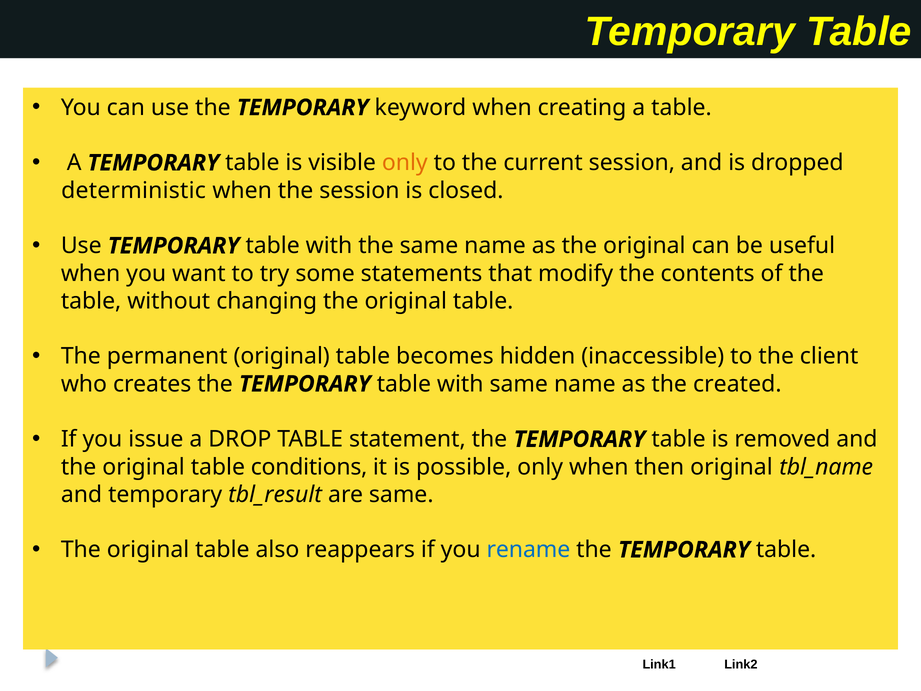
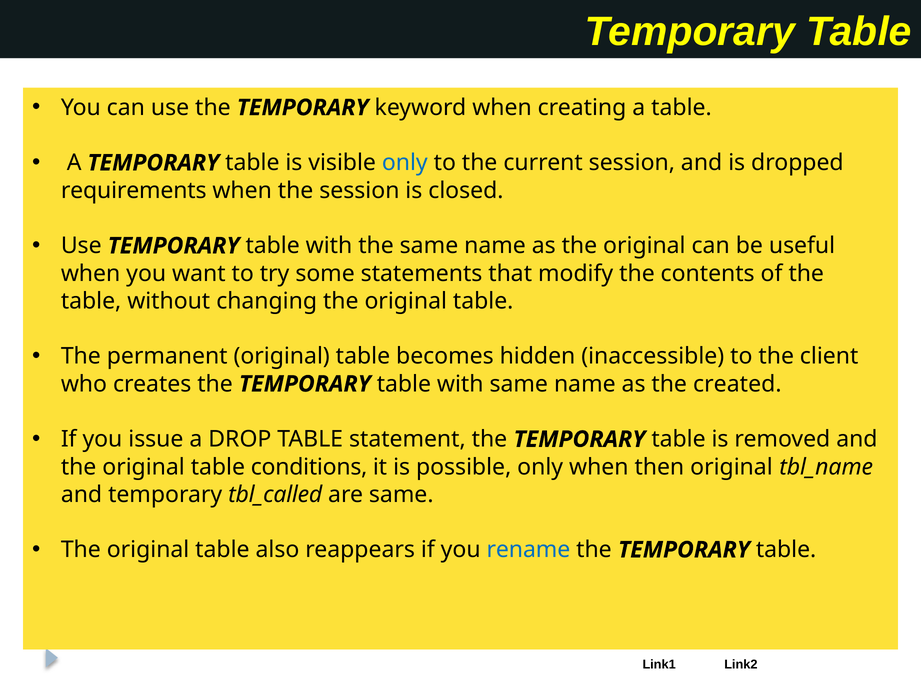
only colour: orange -> blue (405, 163)
deterministic: deterministic -> requirements (134, 190)
tbl_result: tbl_result -> tbl_called (275, 494)
